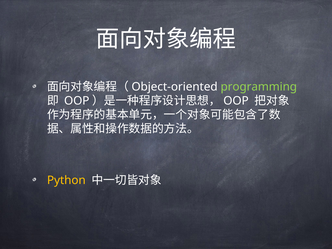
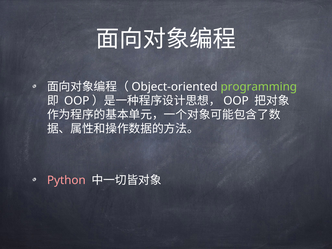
Python colour: yellow -> pink (66, 180)
